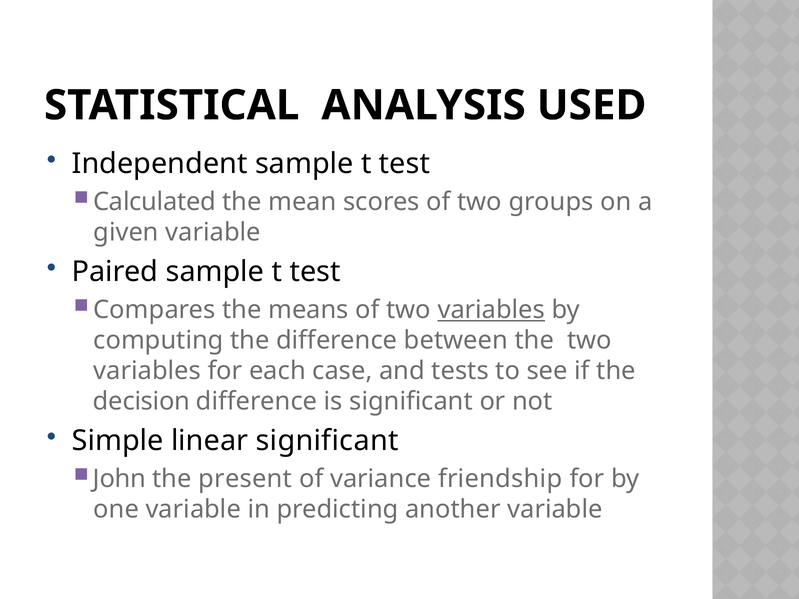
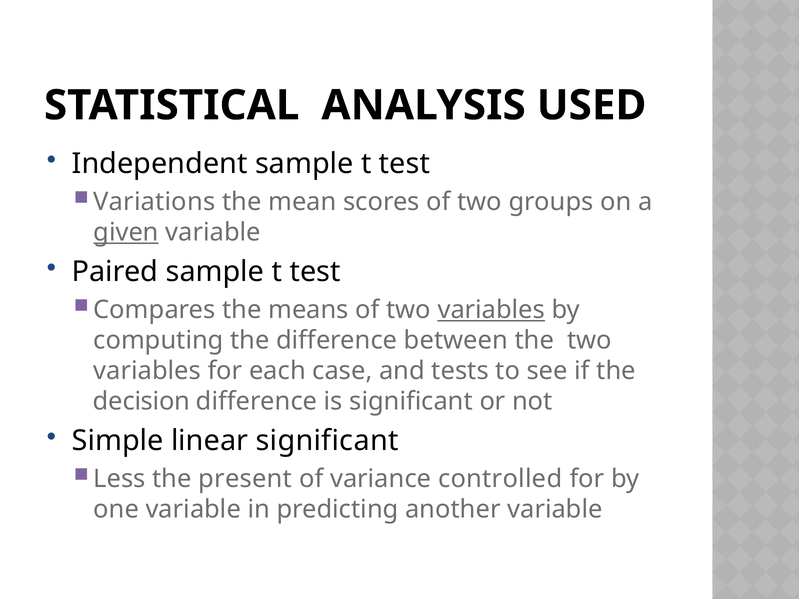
Calculated: Calculated -> Variations (154, 202)
given underline: none -> present (126, 232)
John: John -> Less (119, 479)
friendship: friendship -> controlled (500, 479)
